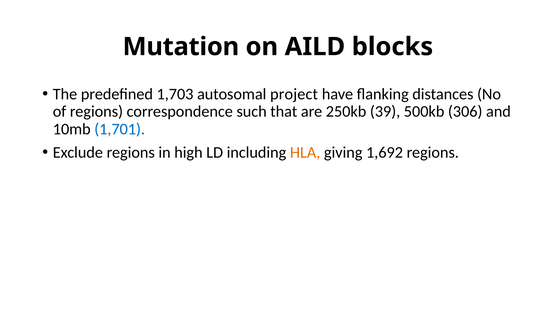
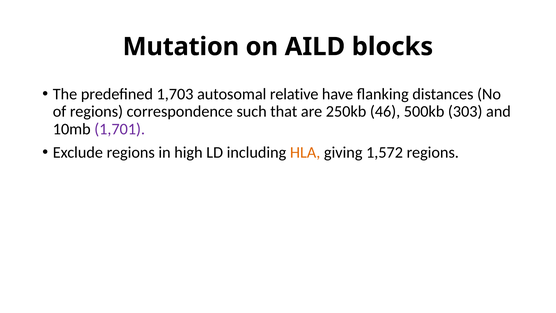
project: project -> relative (294, 94)
39: 39 -> 46 (385, 111)
306: 306 -> 303 (465, 111)
1,701 colour: blue -> purple (120, 129)
1,692: 1,692 -> 1,572 (385, 152)
